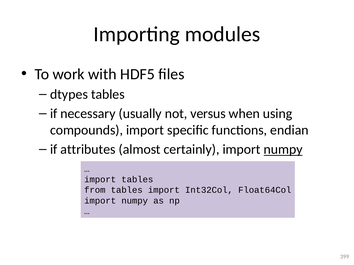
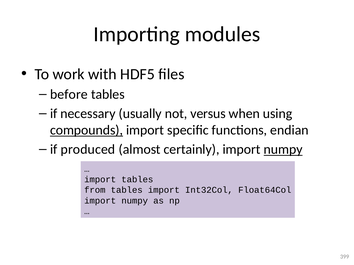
dtypes: dtypes -> before (69, 95)
compounds underline: none -> present (86, 130)
attributes: attributes -> produced (88, 150)
